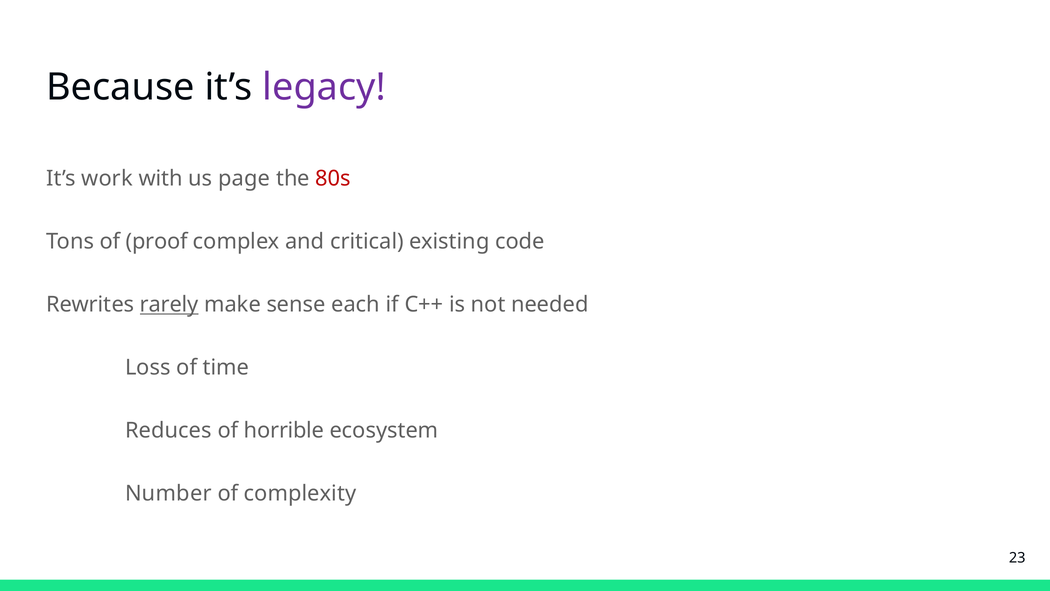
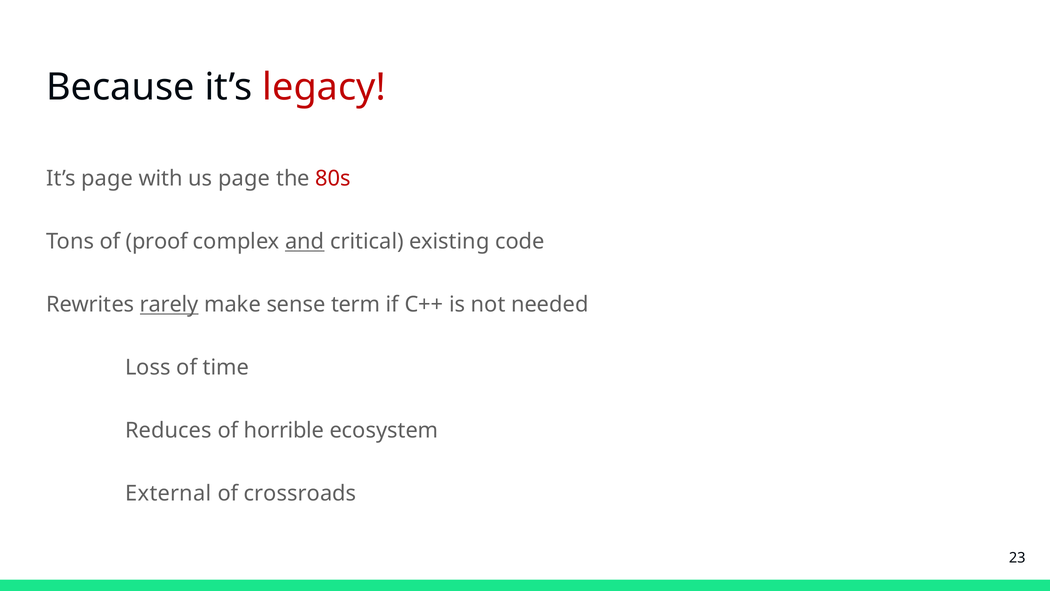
legacy colour: purple -> red (324, 87)
It’s work: work -> page (107, 178)
and underline: none -> present (305, 241)
each: each -> term (356, 304)
Number: Number -> External (168, 493)
complexity: complexity -> crossroads (300, 493)
